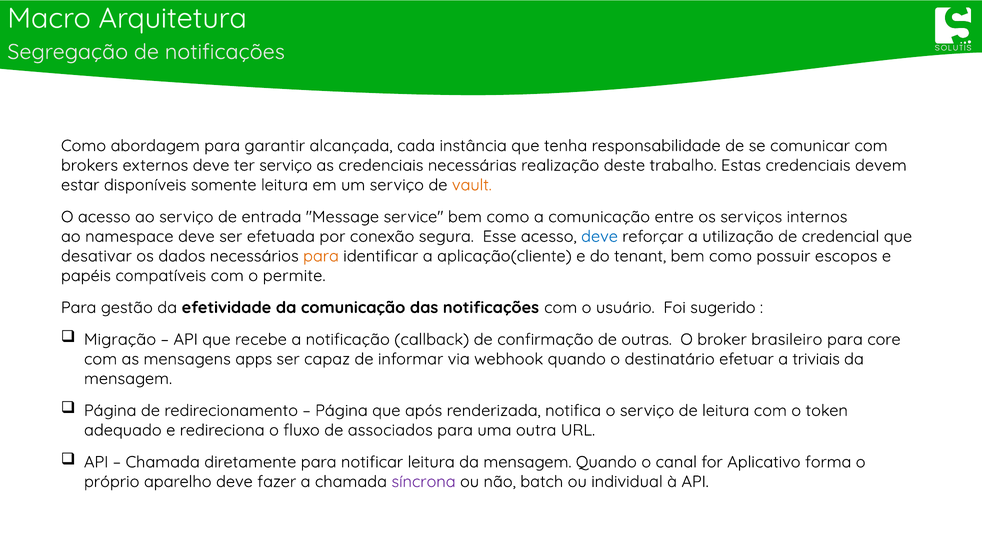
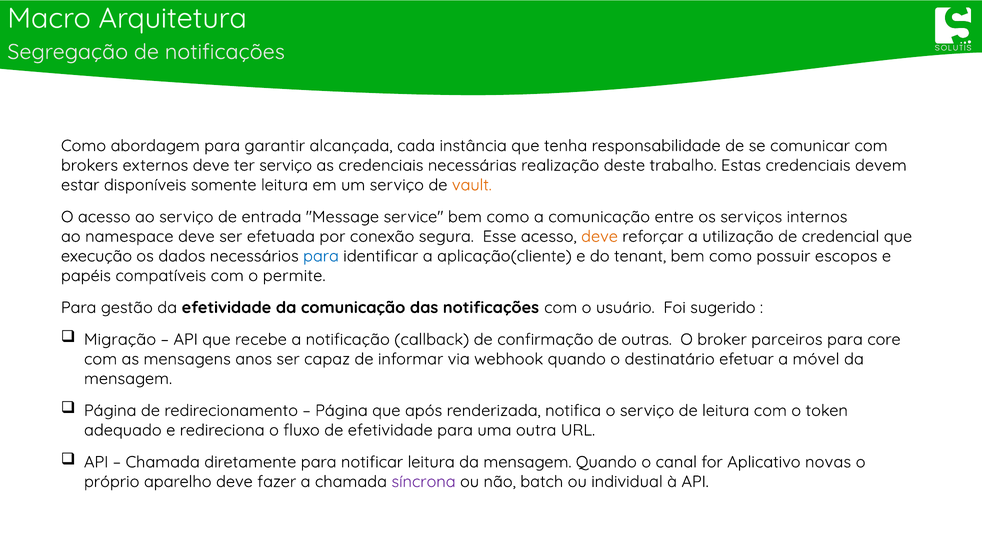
deve colour: blue -> orange (600, 237)
desativar: desativar -> execução (97, 256)
para colour: orange -> blue (321, 256)
brasileiro: brasileiro -> parceiros (787, 340)
apps: apps -> anos (254, 359)
triviais: triviais -> móvel (816, 359)
de associados: associados -> efetividade (390, 430)
forma: forma -> novas (828, 462)
